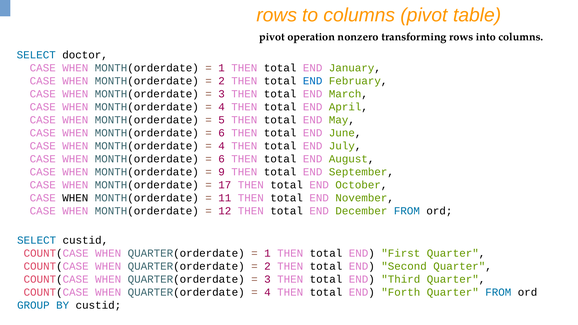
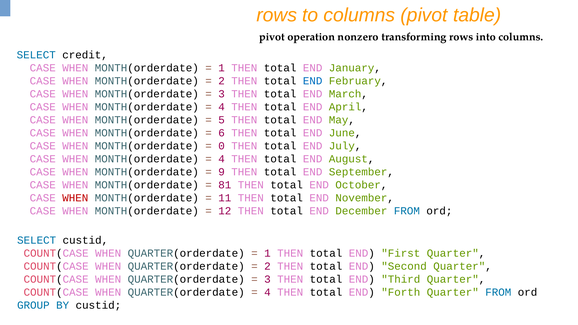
doctor: doctor -> credit (85, 55)
4: 4 -> 0 (222, 146)
6: 6 -> 4 (222, 159)
17: 17 -> 81 (225, 185)
WHEN colour: black -> red (75, 198)
